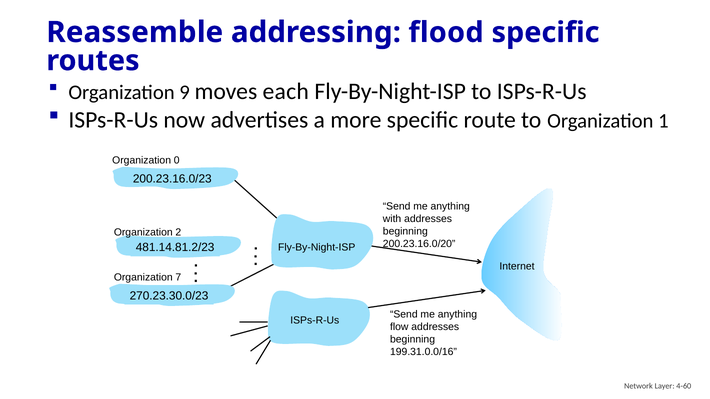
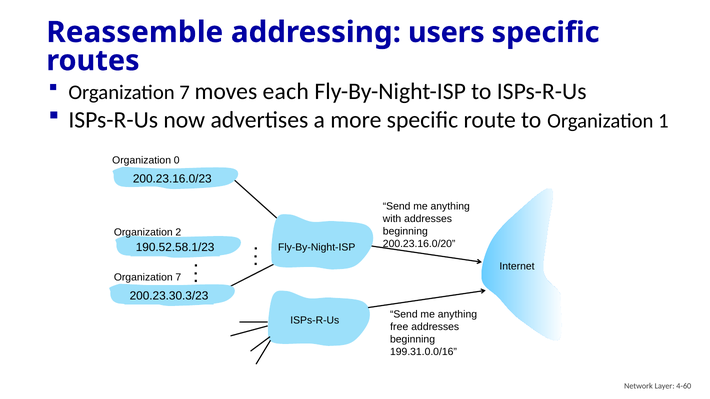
flood: flood -> users (446, 33)
9: 9 -> 7 (185, 92)
481.14.81.2/23: 481.14.81.2/23 -> 190.52.58.1/23 (175, 248)
270.23.30.0/23: 270.23.30.0/23 -> 200.23.30.3/23 (169, 296)
flow: flow -> free (399, 327)
